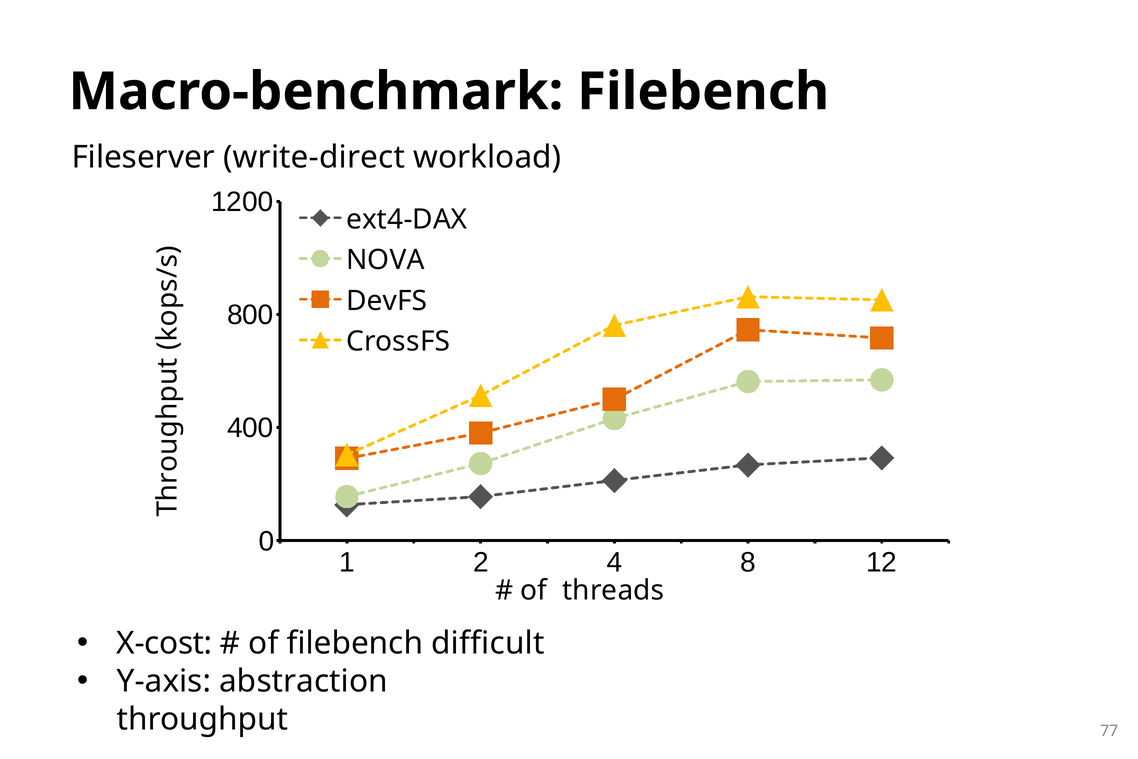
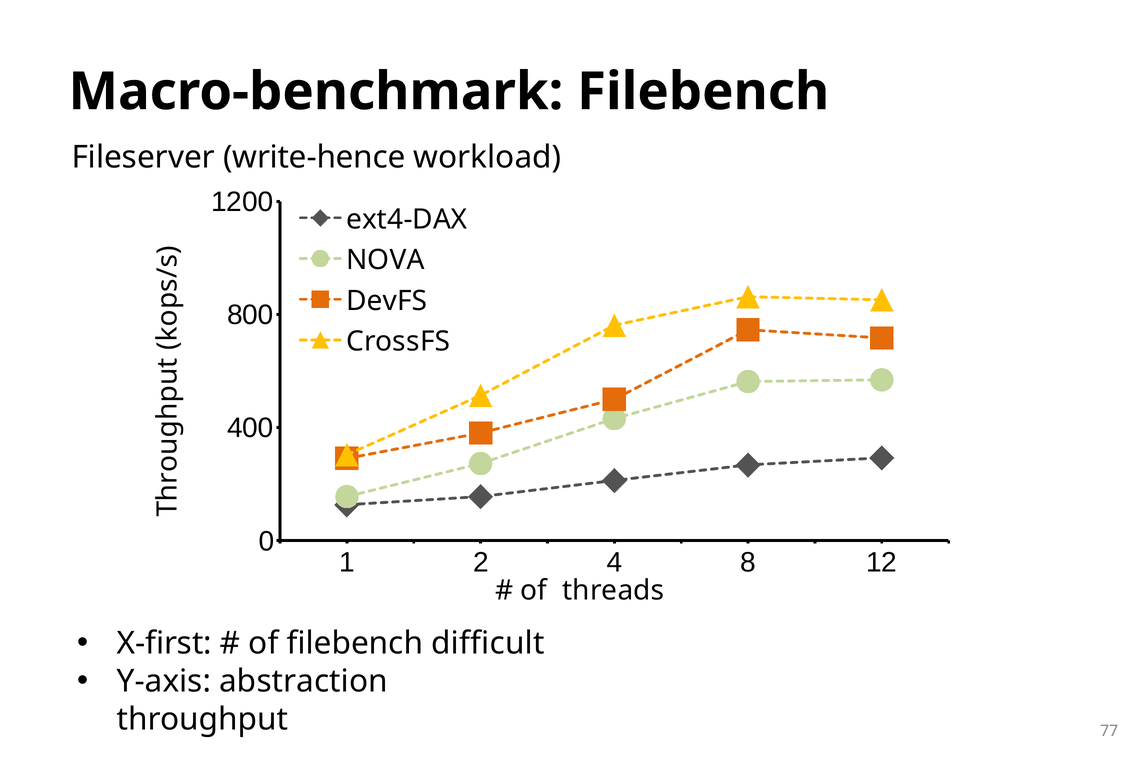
write-direct: write-direct -> write-hence (314, 157)
X-cost: X-cost -> X-first (164, 643)
